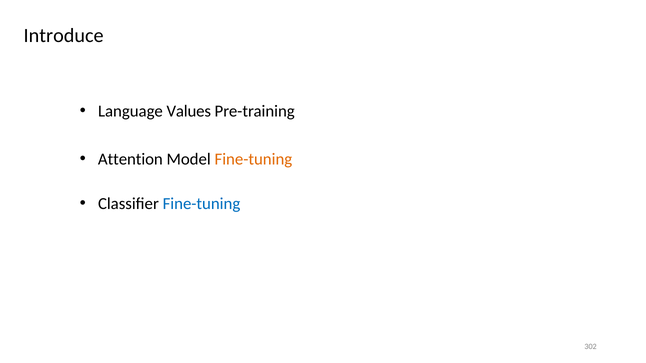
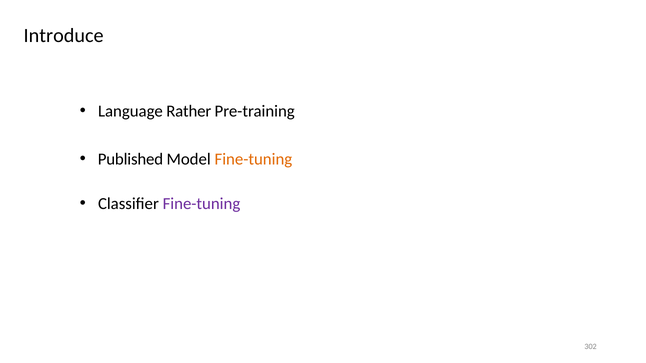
Values: Values -> Rather (189, 112)
Attention: Attention -> Published (130, 159)
Fine-tuning colour: blue -> purple (201, 204)
